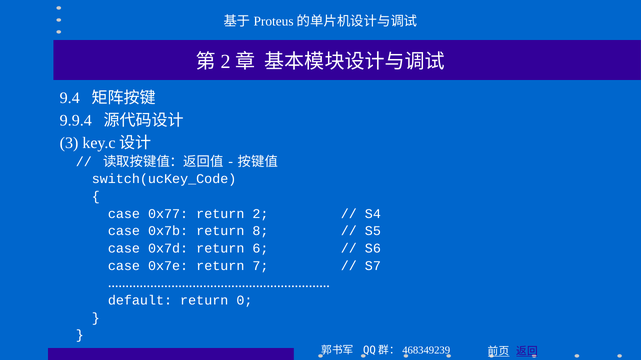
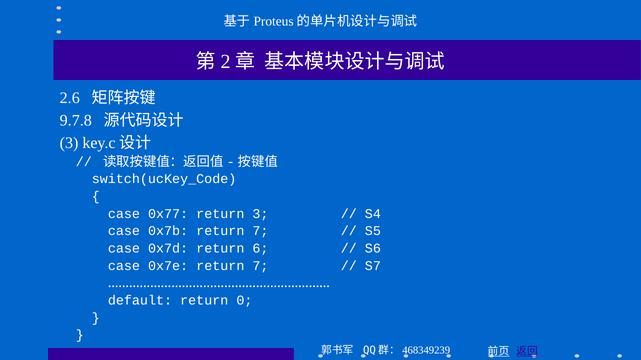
9.4: 9.4 -> 2.6 (70, 98)
9.9.4: 9.9.4 -> 9.7.8 (76, 121)
return 2: 2 -> 3 (260, 214)
0x7b return 8: 8 -> 7 (260, 231)
